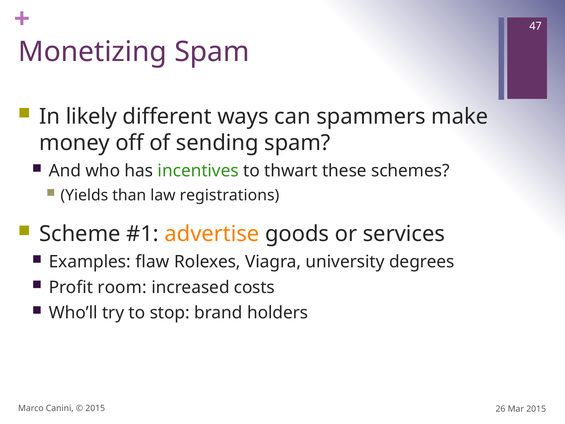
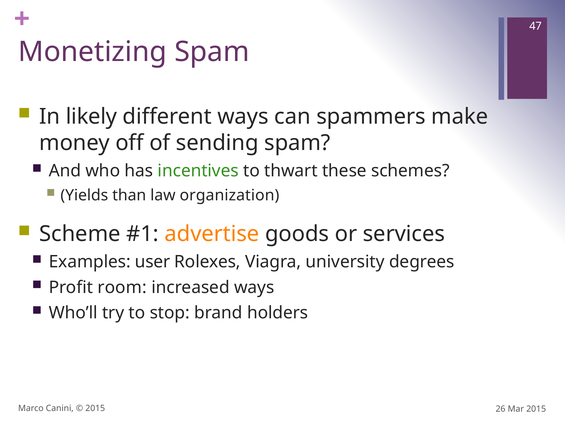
registrations: registrations -> organization (229, 195)
flaw: flaw -> user (153, 262)
increased costs: costs -> ways (254, 287)
